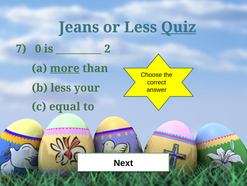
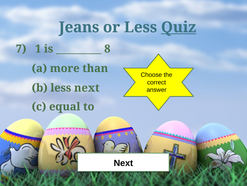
0: 0 -> 1 (38, 49)
2: 2 -> 8 (107, 49)
more underline: present -> none (65, 68)
less your: your -> next (87, 88)
